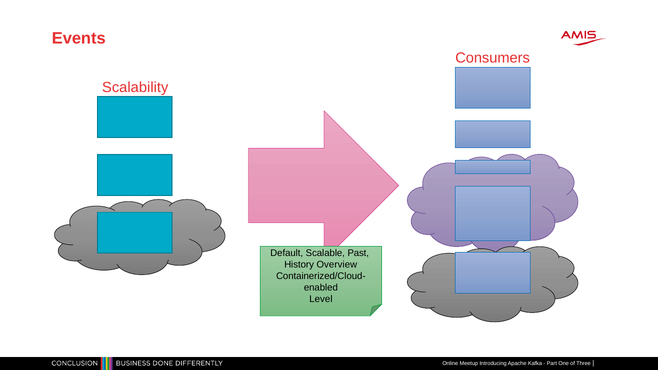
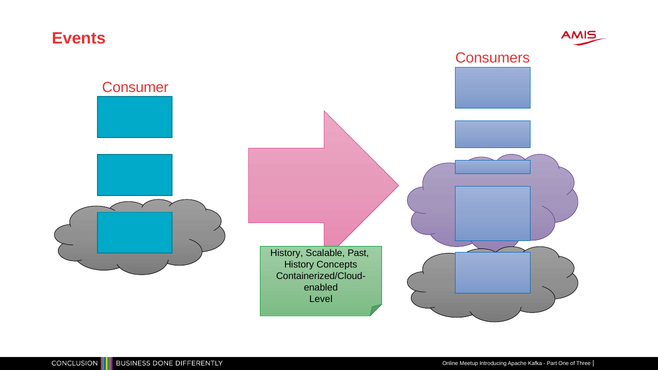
Scalability: Scalability -> Consumer (135, 87)
Default: Default -> History (287, 253)
Overview: Overview -> Concepts (337, 265)
